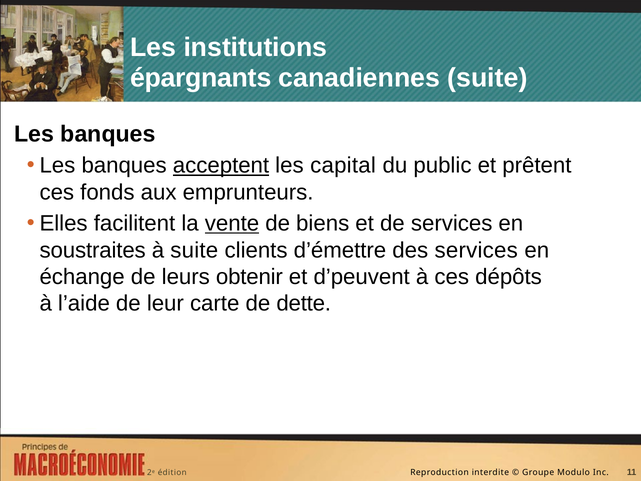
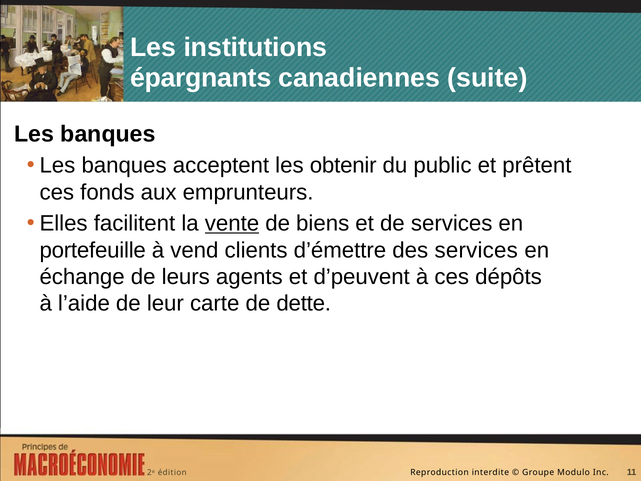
acceptent underline: present -> none (221, 165)
capital: capital -> obtenir (343, 165)
soustraites: soustraites -> portefeuille (93, 250)
à suite: suite -> vend (194, 250)
obtenir: obtenir -> agents (249, 277)
